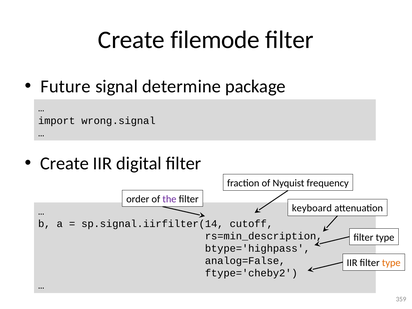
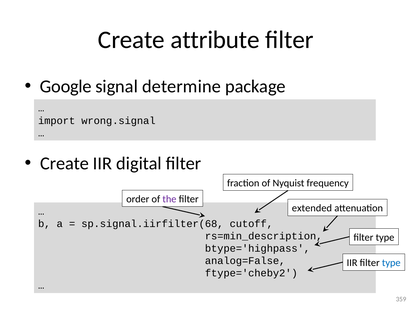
filemode: filemode -> attribute (215, 40)
Future: Future -> Google (66, 86)
keyboard: keyboard -> extended (312, 208)
sp.signal.iirfilter(14: sp.signal.iirfilter(14 -> sp.signal.iirfilter(68 (152, 224)
type colour: orange -> blue (391, 263)
